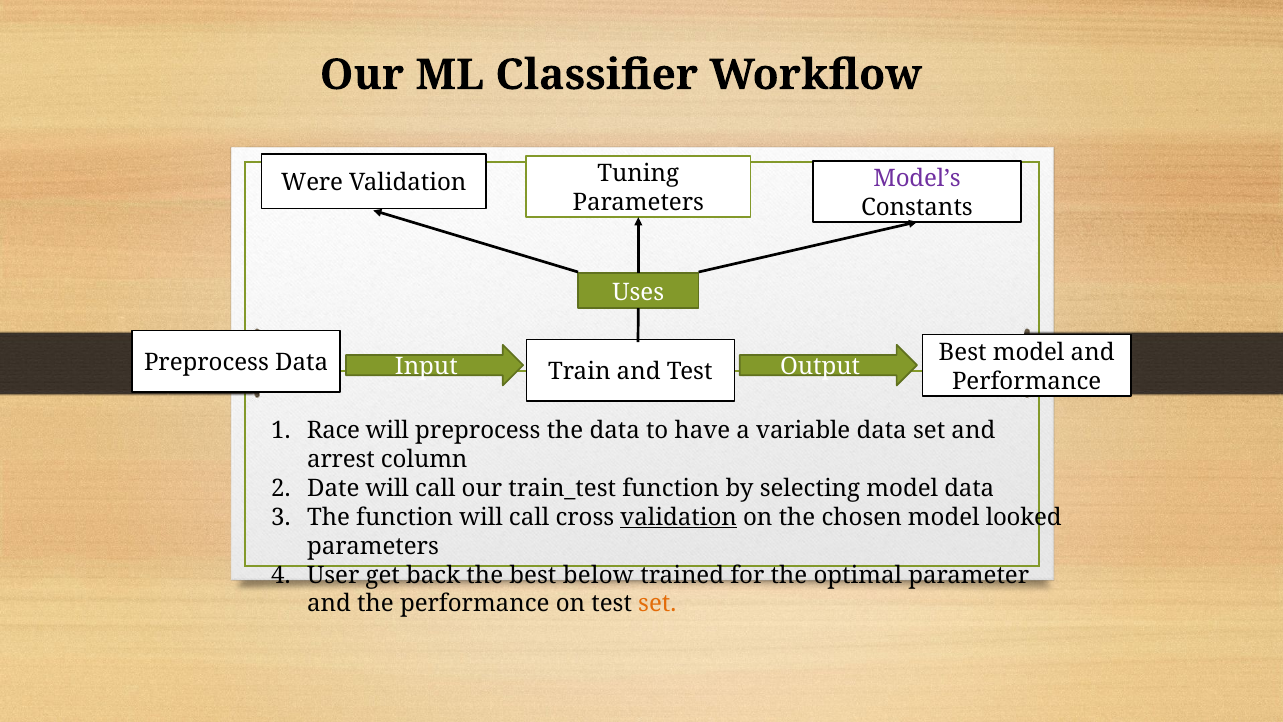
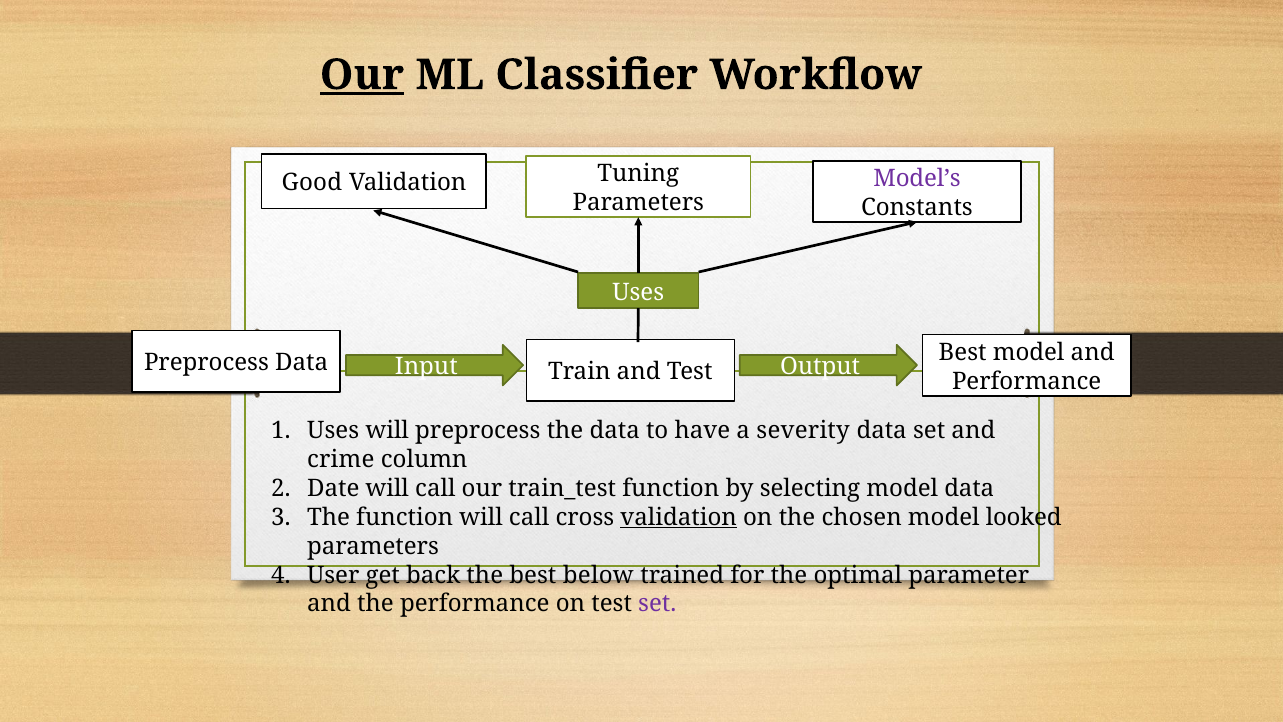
Our underline: none -> present (362, 75)
Were: Were -> Good (312, 183)
Race: Race -> Uses (333, 430)
variable: variable -> severity (803, 430)
arrest: arrest -> crime (341, 459)
set colour: orange -> purple (657, 604)
